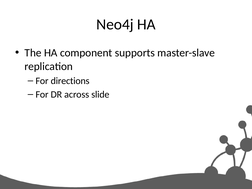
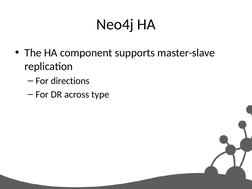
slide: slide -> type (100, 94)
